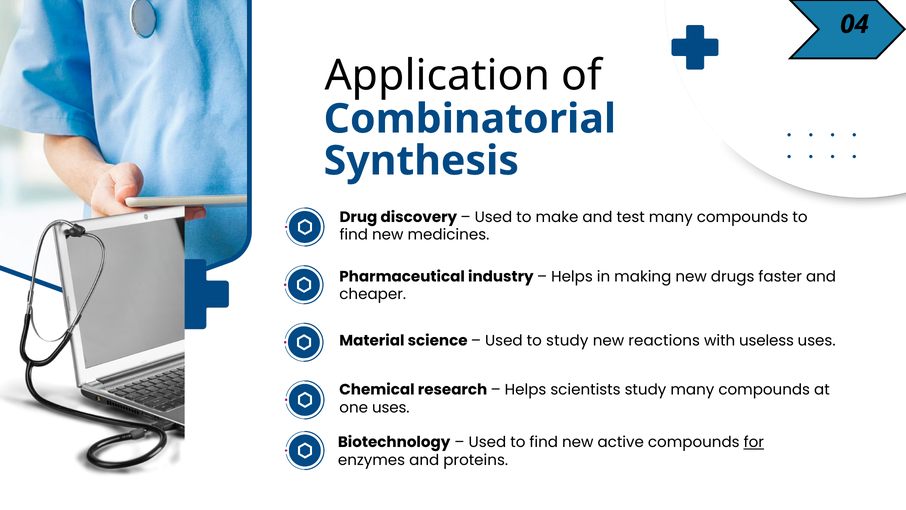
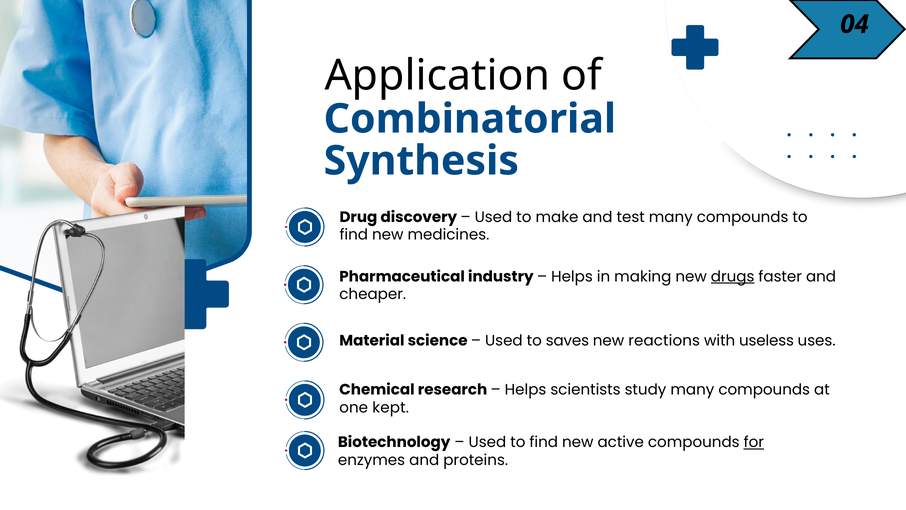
drugs underline: none -> present (733, 276)
to study: study -> saves (567, 340)
one uses: uses -> kept (391, 407)
